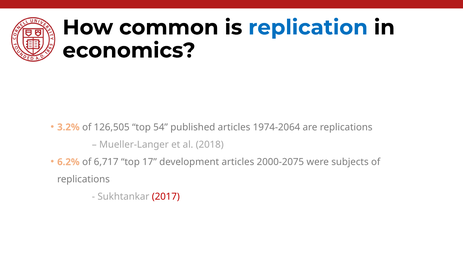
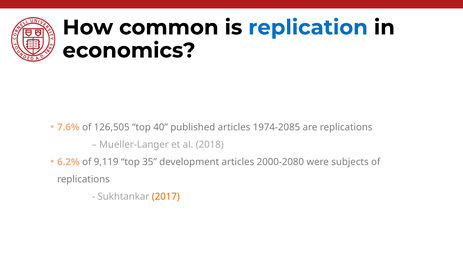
3.2%: 3.2% -> 7.6% (68, 127)
54: 54 -> 40 (161, 127)
1974-2064: 1974-2064 -> 1974-2085 (276, 127)
6,717: 6,717 -> 9,119 (106, 162)
17: 17 -> 35 (150, 162)
2000-2075: 2000-2075 -> 2000-2080 (280, 162)
2017 colour: red -> orange (166, 196)
